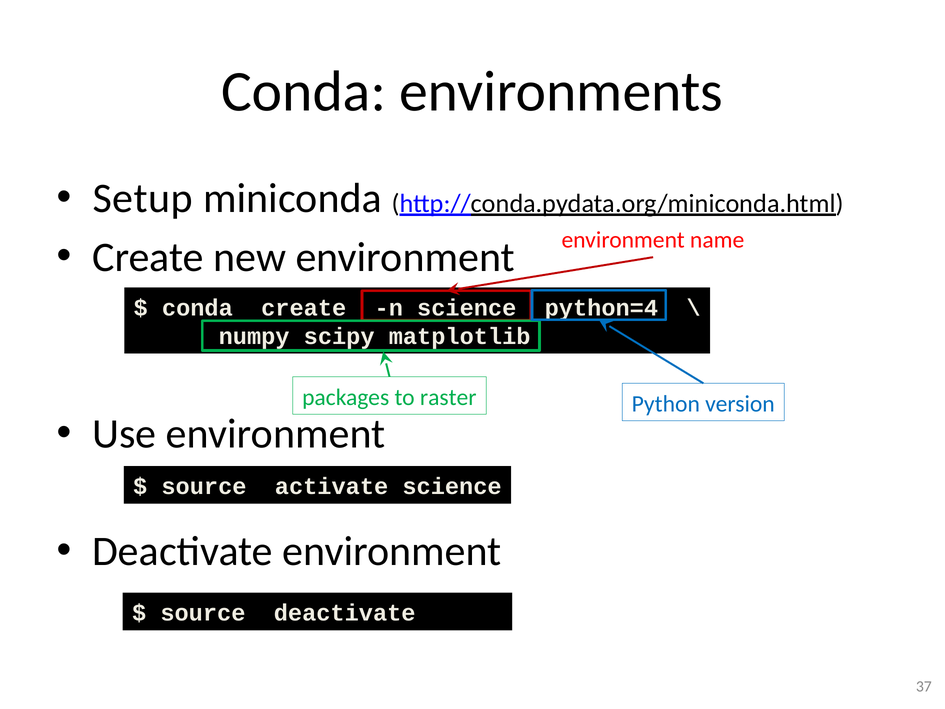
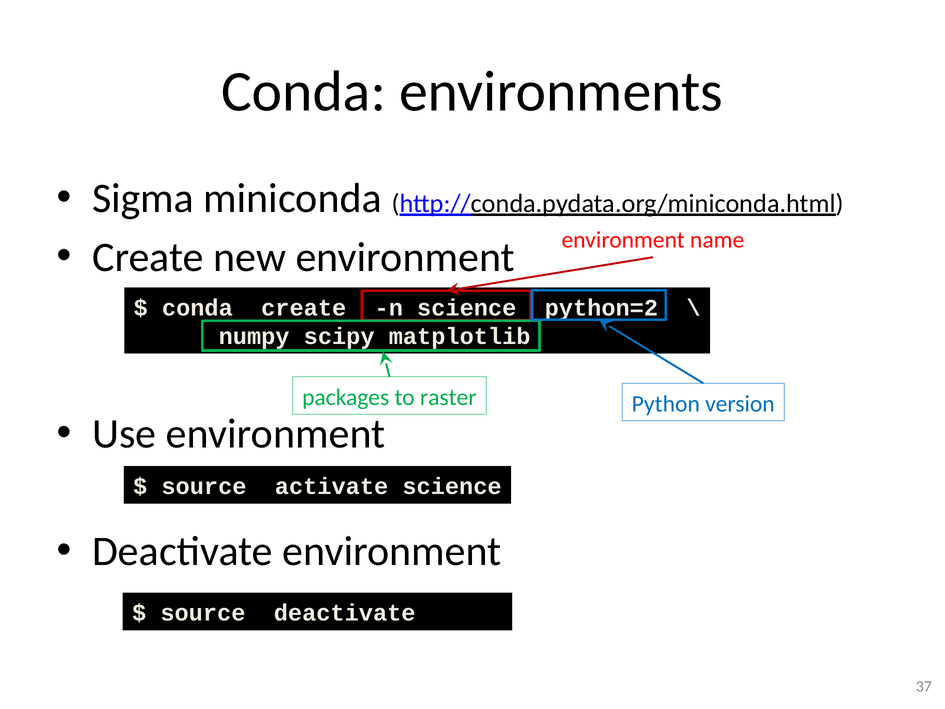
Setup: Setup -> Sigma (143, 198)
python=4: python=4 -> python=2 (601, 308)
